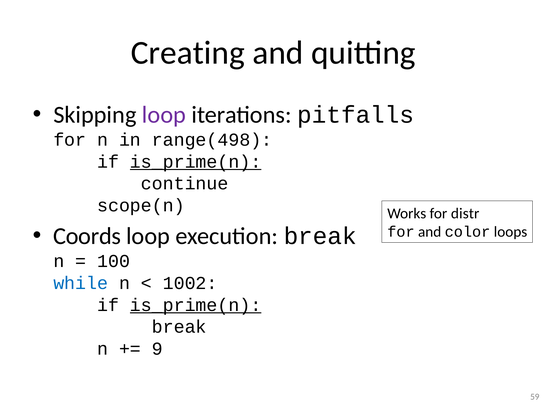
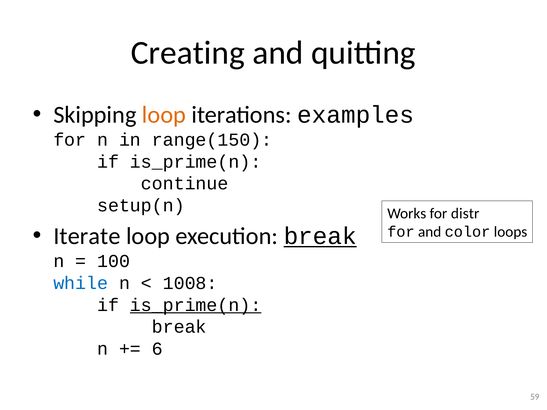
loop colour: purple -> orange (164, 115)
pitfalls: pitfalls -> examples (356, 115)
range(498: range(498 -> range(150 (212, 140)
is_prime(n underline: present -> none (196, 162)
scope(n: scope(n -> setup(n (141, 206)
Coords: Coords -> Iterate (87, 236)
break underline: none -> present (320, 236)
1002: 1002 -> 1008 (190, 283)
9: 9 -> 6 (157, 349)
